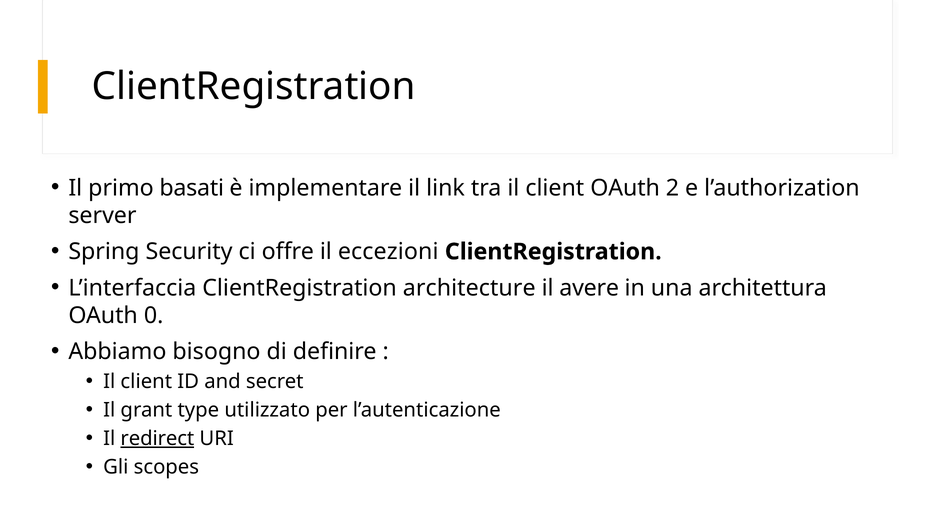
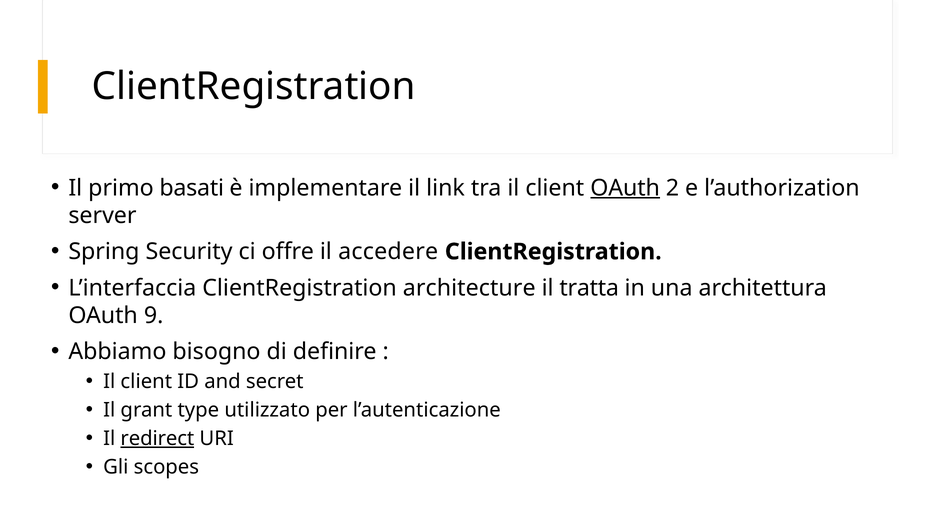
OAuth underline: none -> present (625, 188)
eccezioni: eccezioni -> accedere (388, 252)
avere: avere -> tratta (589, 288)
0: 0 -> 9 (154, 315)
